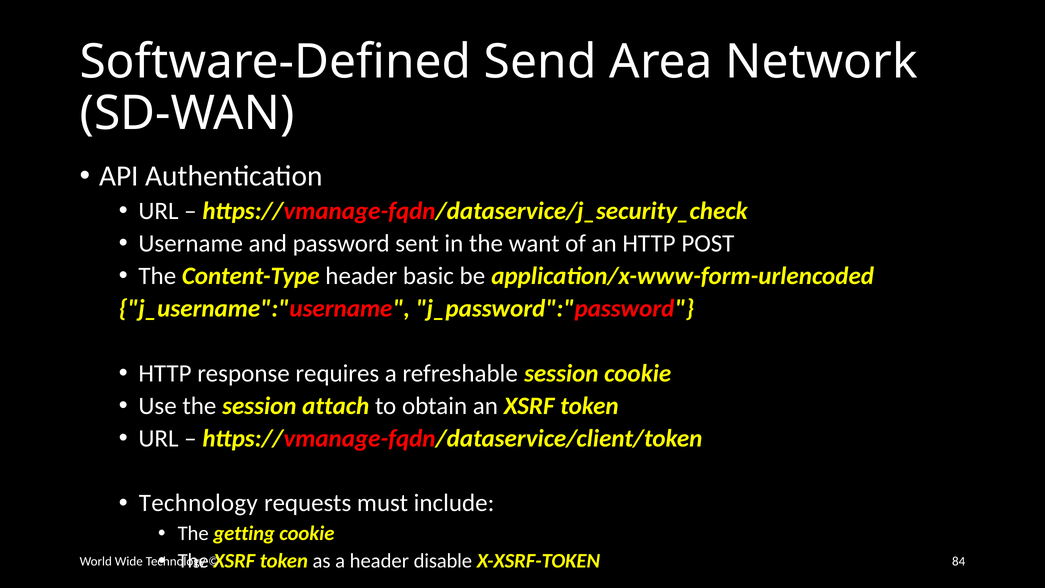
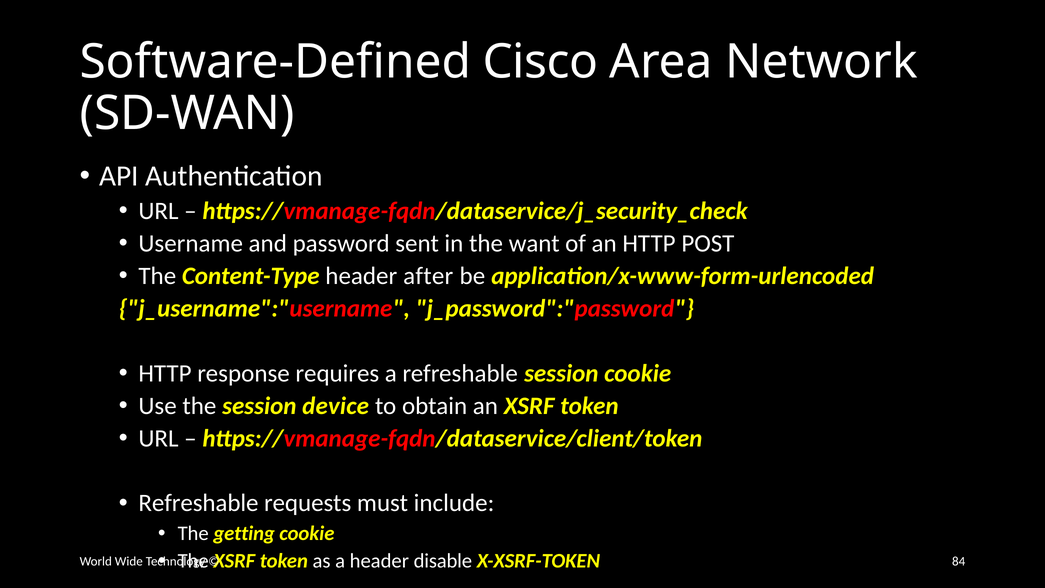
Send: Send -> Cisco (541, 62)
basic: basic -> after (428, 276)
attach: attach -> device (336, 406)
Technology: Technology -> Refreshable (198, 503)
